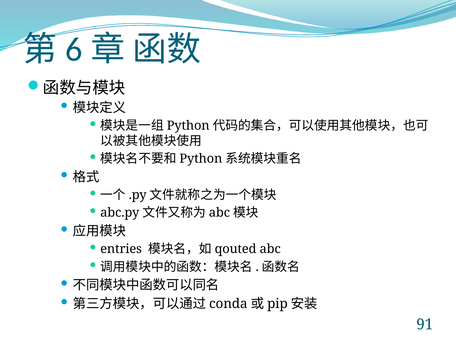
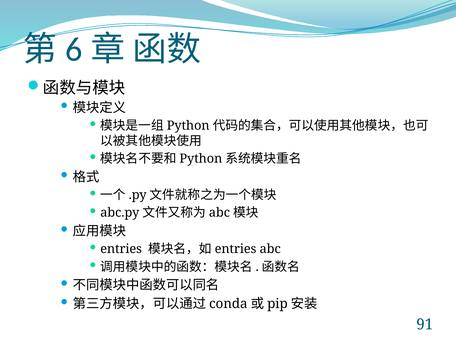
qouted: qouted -> entries (236, 249)
